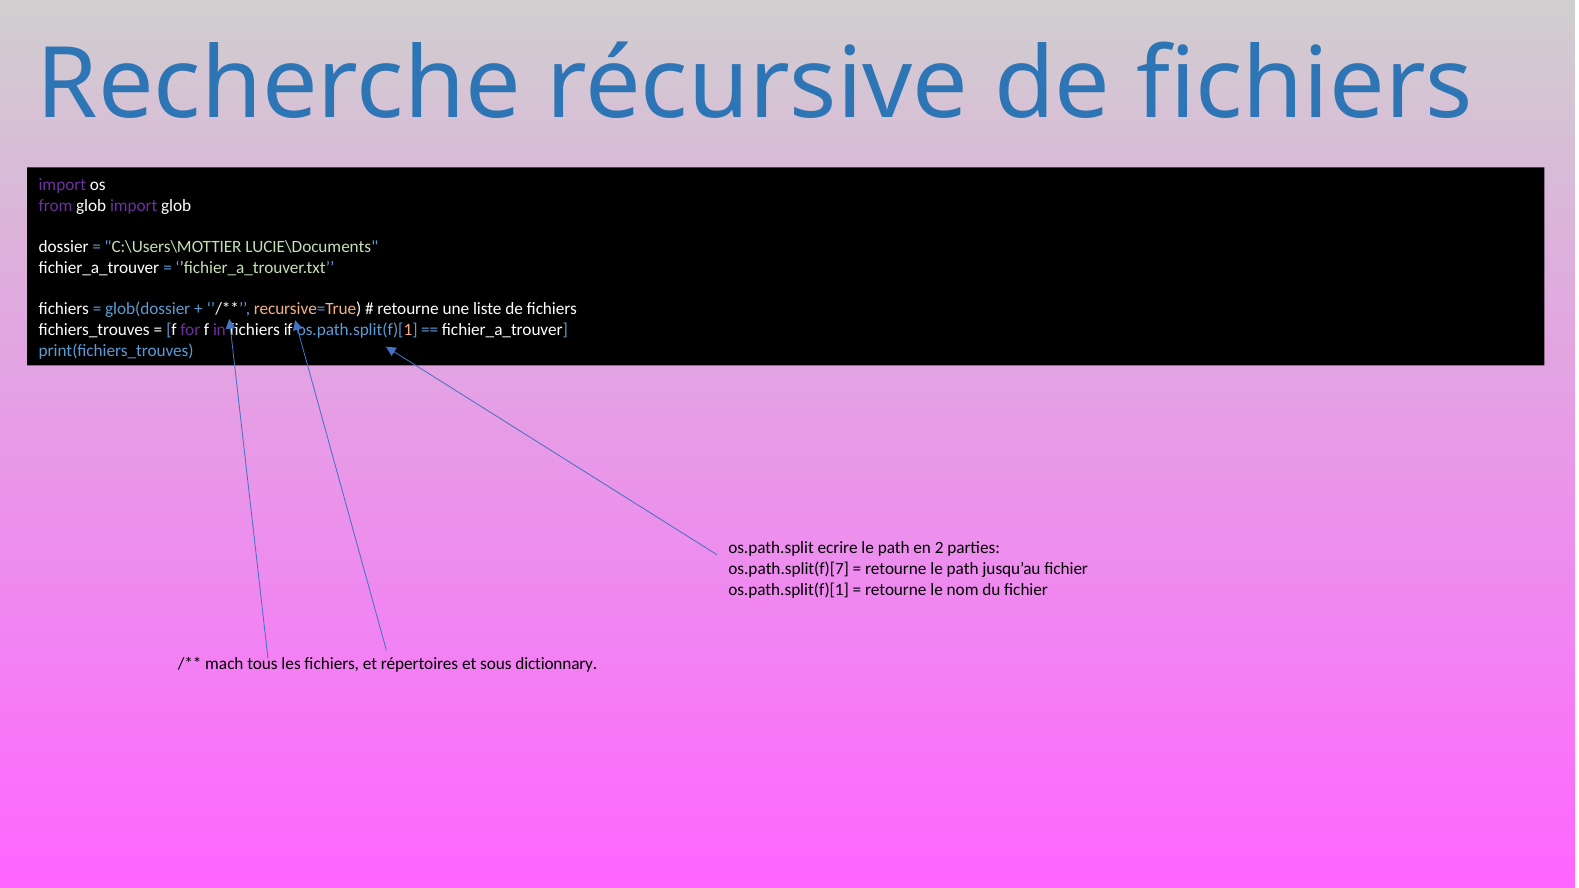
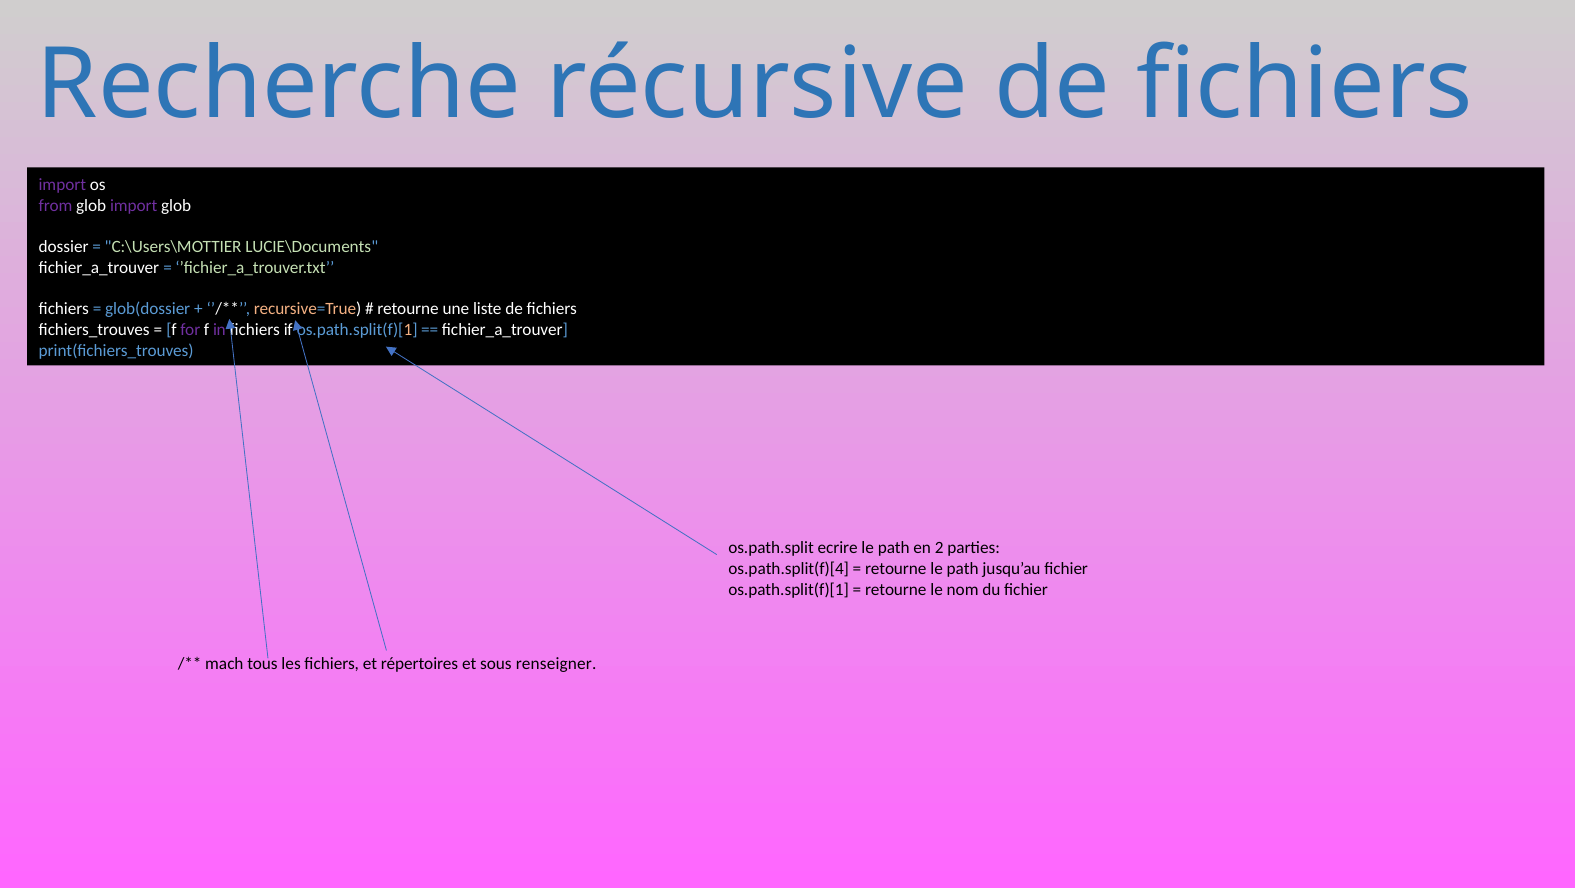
os.path.split(f)[7: os.path.split(f)[7 -> os.path.split(f)[4 (789, 569)
dictionnary: dictionnary -> renseigner (556, 664)
